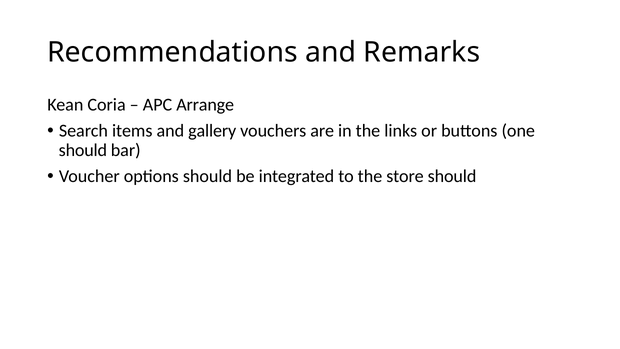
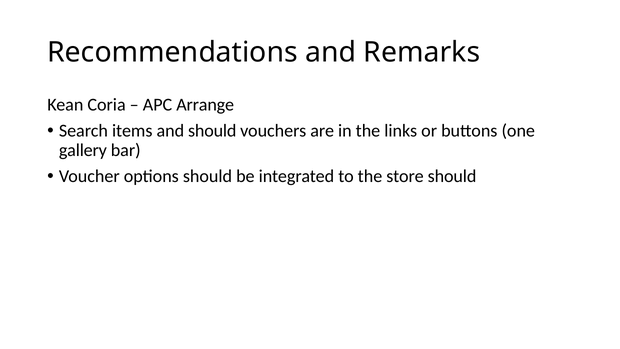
and gallery: gallery -> should (212, 131)
should: should -> gallery (83, 150)
